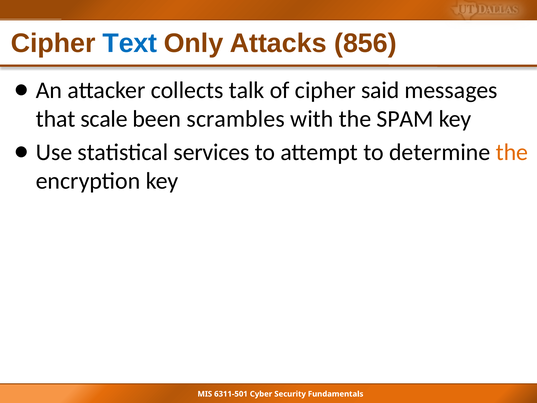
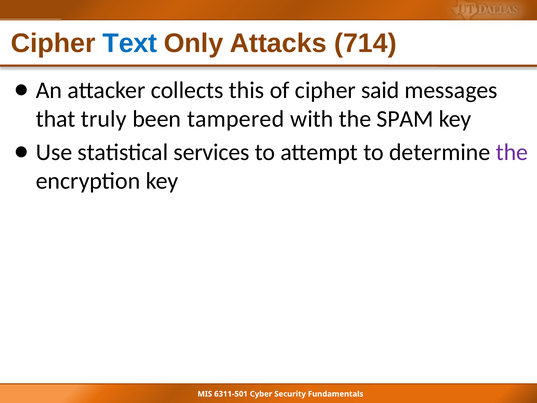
856: 856 -> 714 (365, 43)
talk: talk -> this (247, 90)
scale: scale -> truly (104, 119)
scrambles: scrambles -> tampered (236, 119)
the colour: orange -> purple (512, 152)
